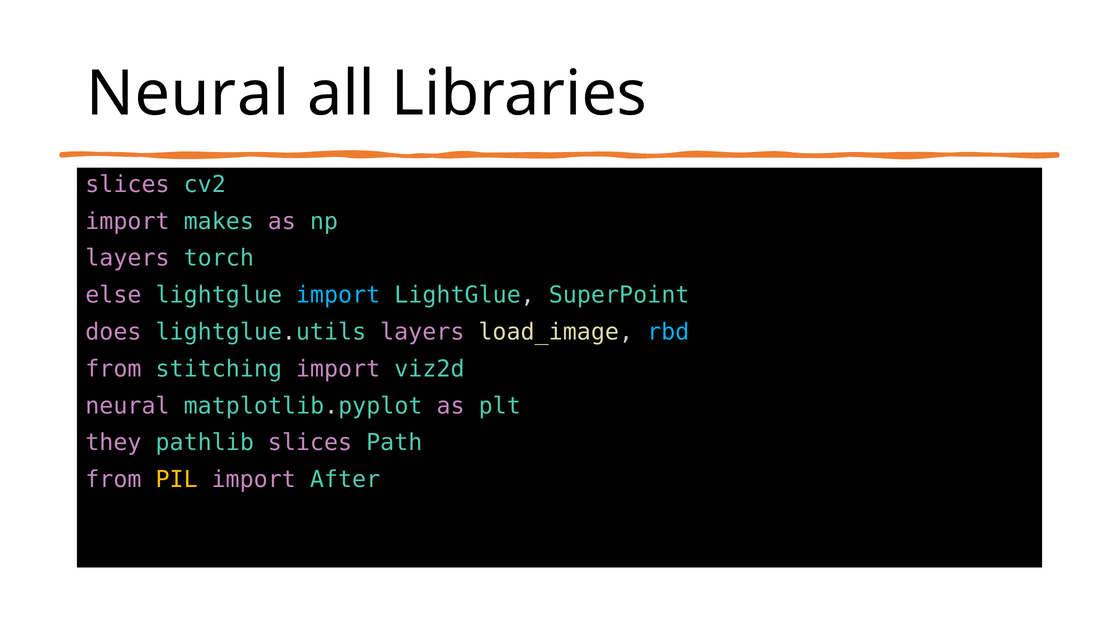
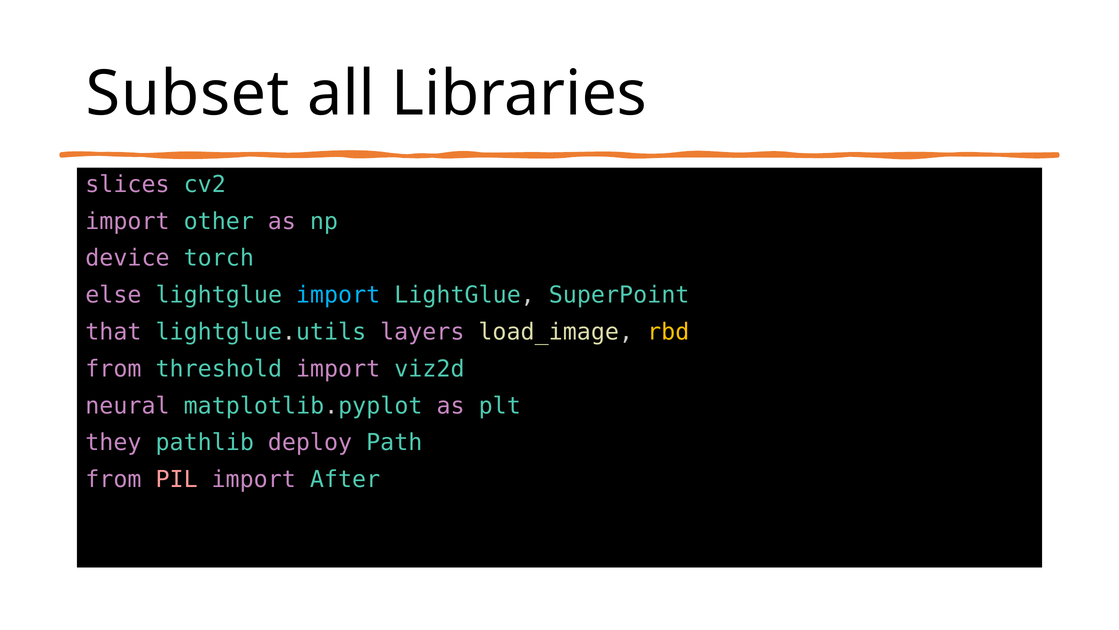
Neural: Neural -> Subset (188, 94)
makes: makes -> other (219, 221)
layers: layers -> device (127, 258)
does: does -> that (113, 332)
rbd colour: light blue -> yellow (668, 332)
stitching: stitching -> threshold (219, 369)
pathlib slices: slices -> deploy (310, 442)
PIL colour: yellow -> pink (177, 479)
